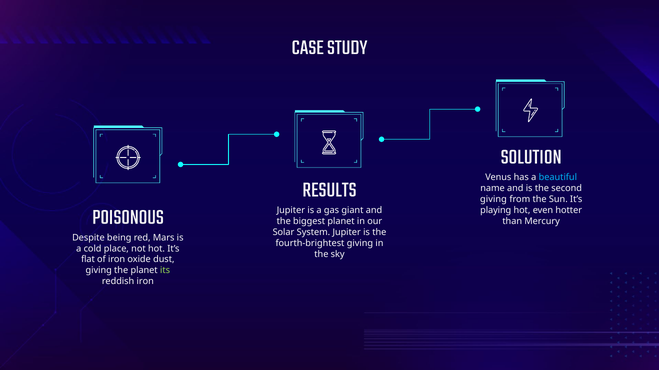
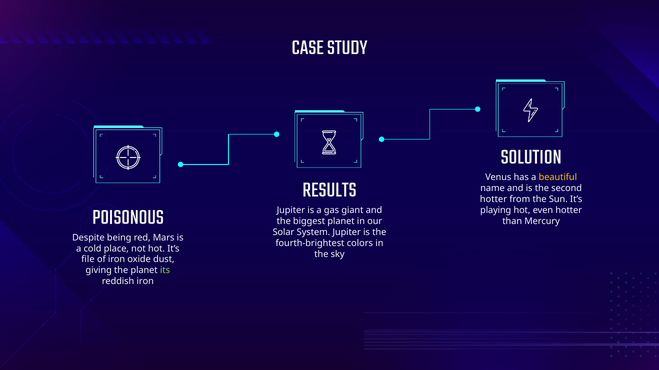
beautiful colour: light blue -> yellow (558, 178)
giving: giving -> hotter (493, 200)
fourth-brightest giving: giving -> colors (360, 243)
flat: flat -> file (88, 260)
